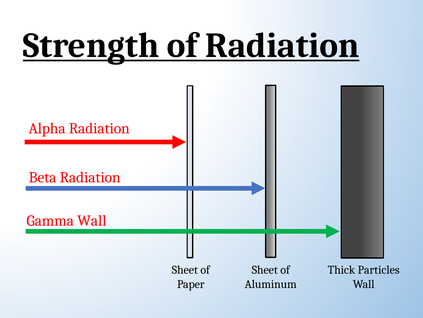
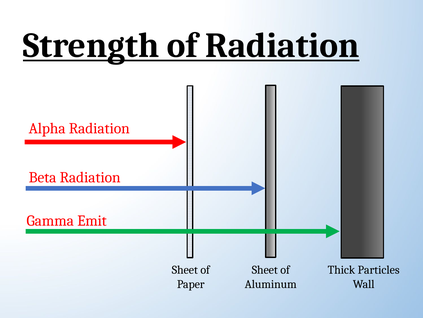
Gamma Wall: Wall -> Emit (92, 220)
